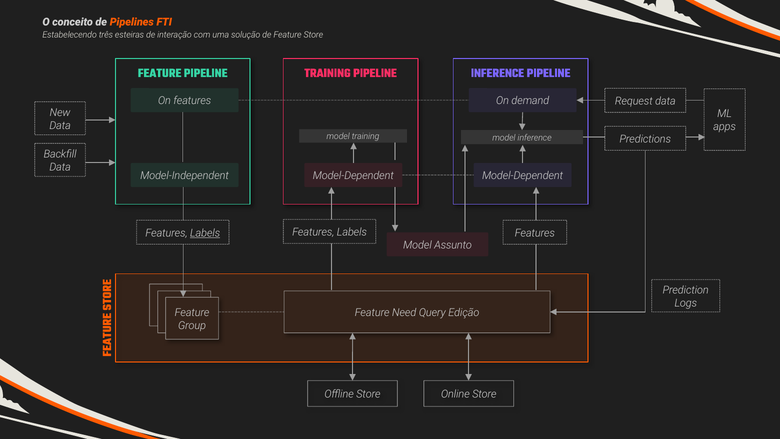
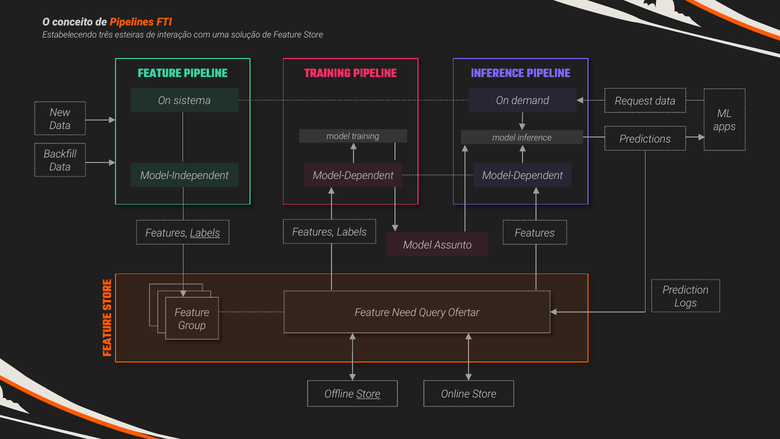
On features: features -> sistema (192, 101)
Edição: Edição -> Ofertar (464, 312)
Store underline: none -> present (368, 394)
